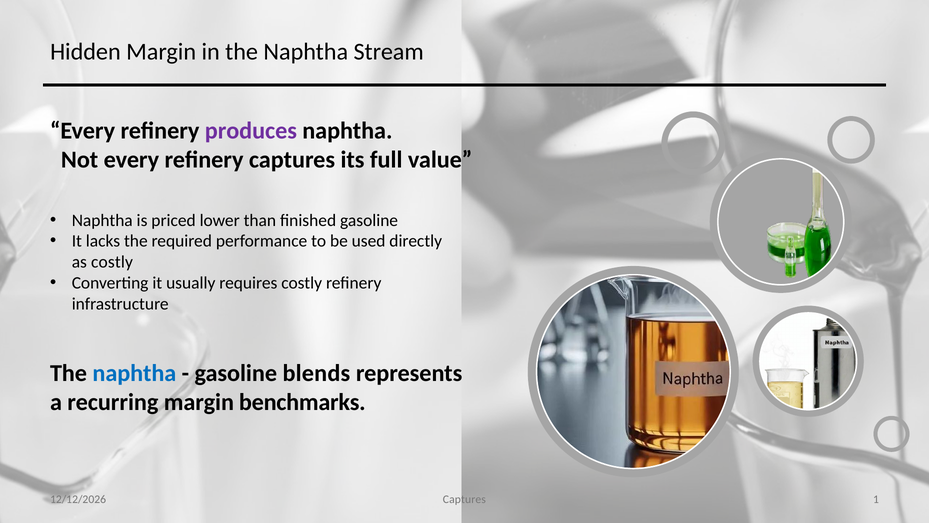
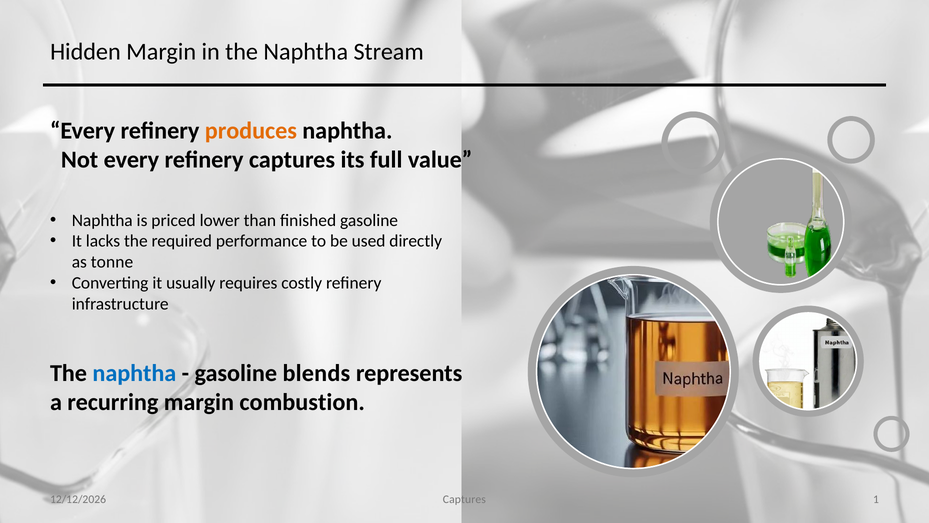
produces colour: purple -> orange (251, 131)
as costly: costly -> tonne (112, 262)
benchmarks: benchmarks -> combustion (302, 402)
